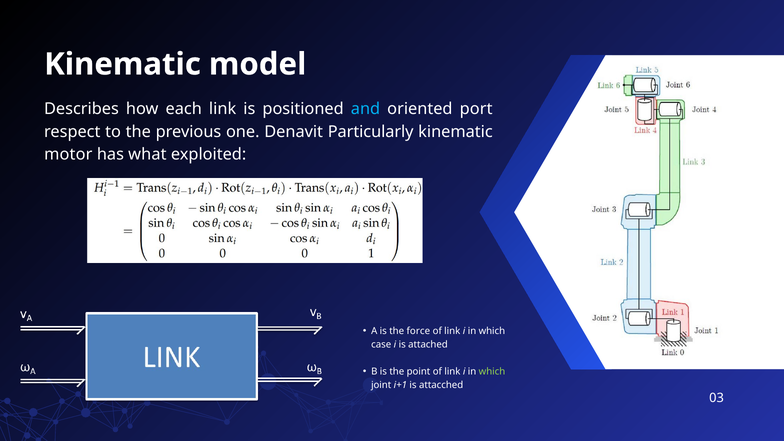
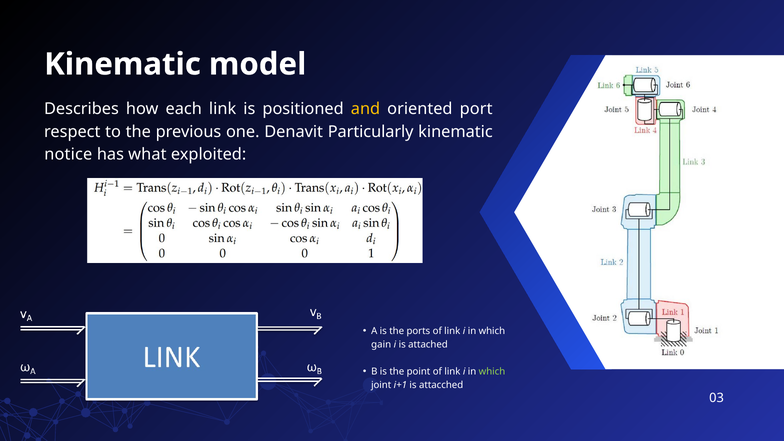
and colour: light blue -> yellow (366, 109)
motor: motor -> notice (68, 155)
force: force -> ports (418, 331)
case: case -> gain (381, 344)
